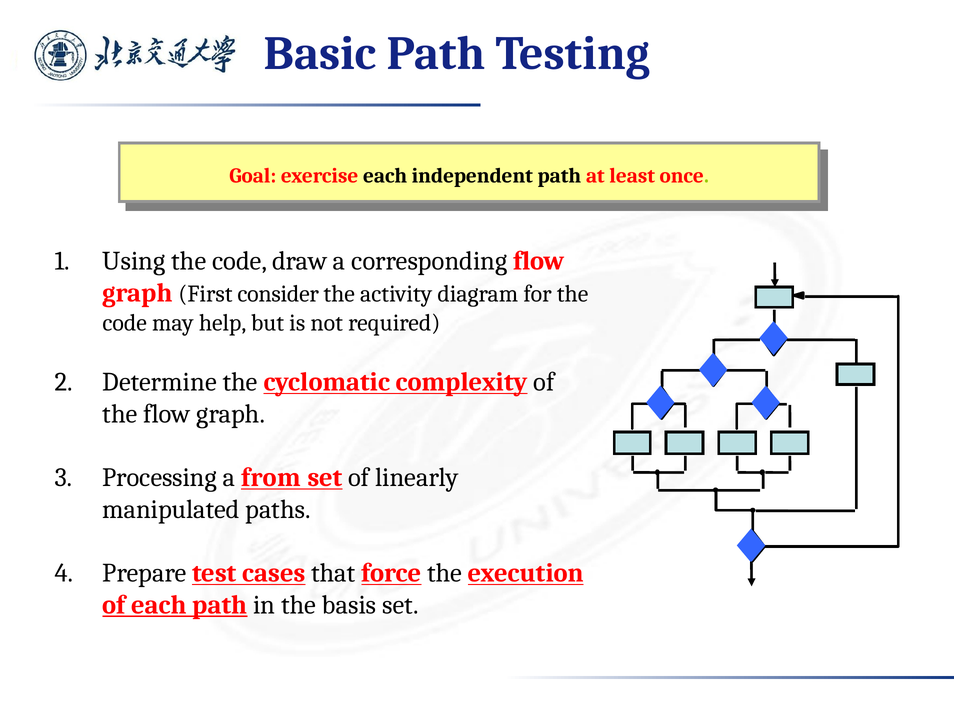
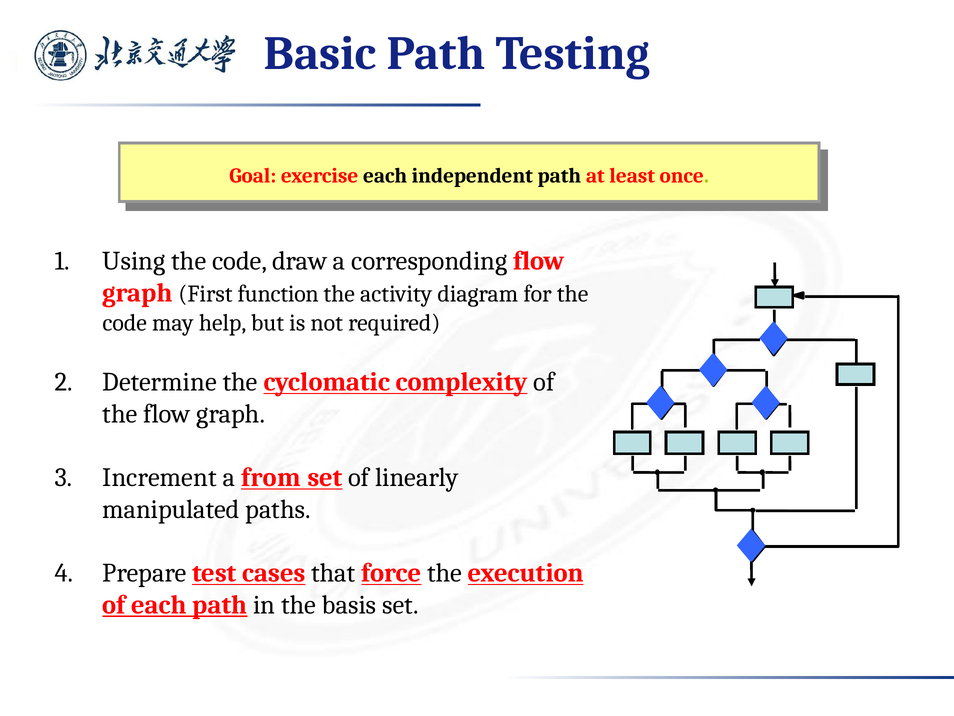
consider: consider -> function (278, 294)
Processing: Processing -> Increment (160, 477)
